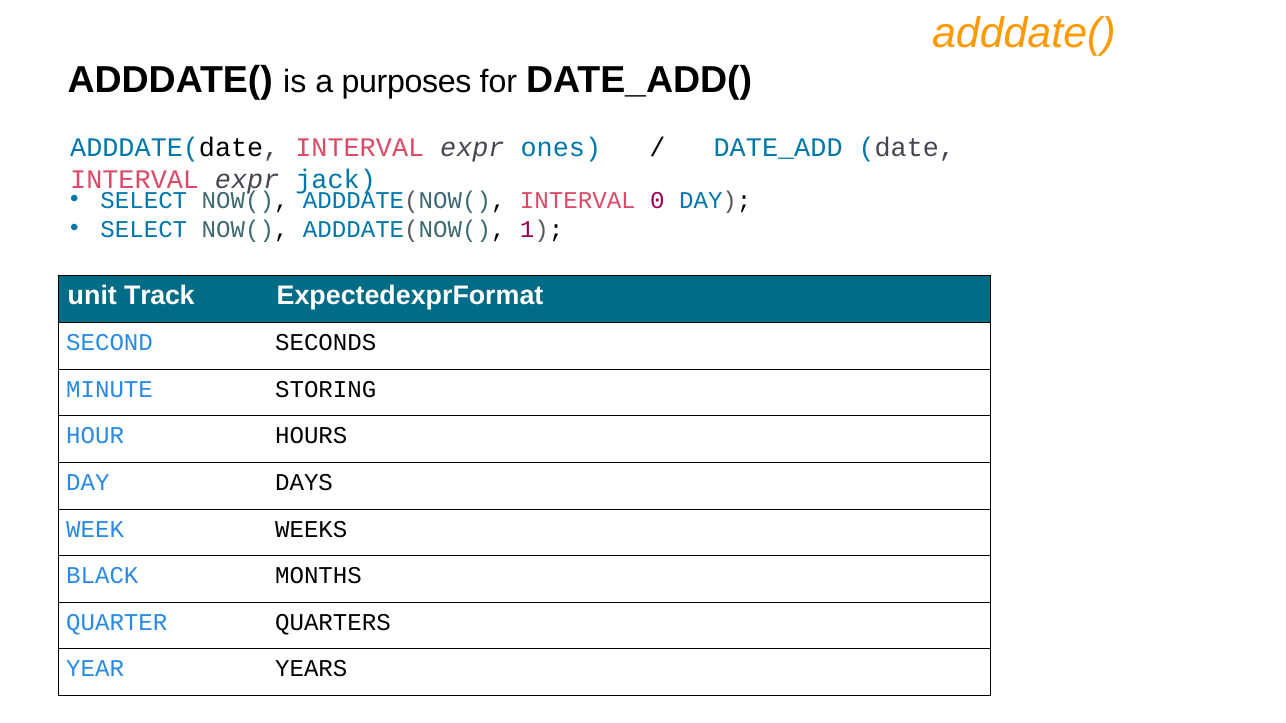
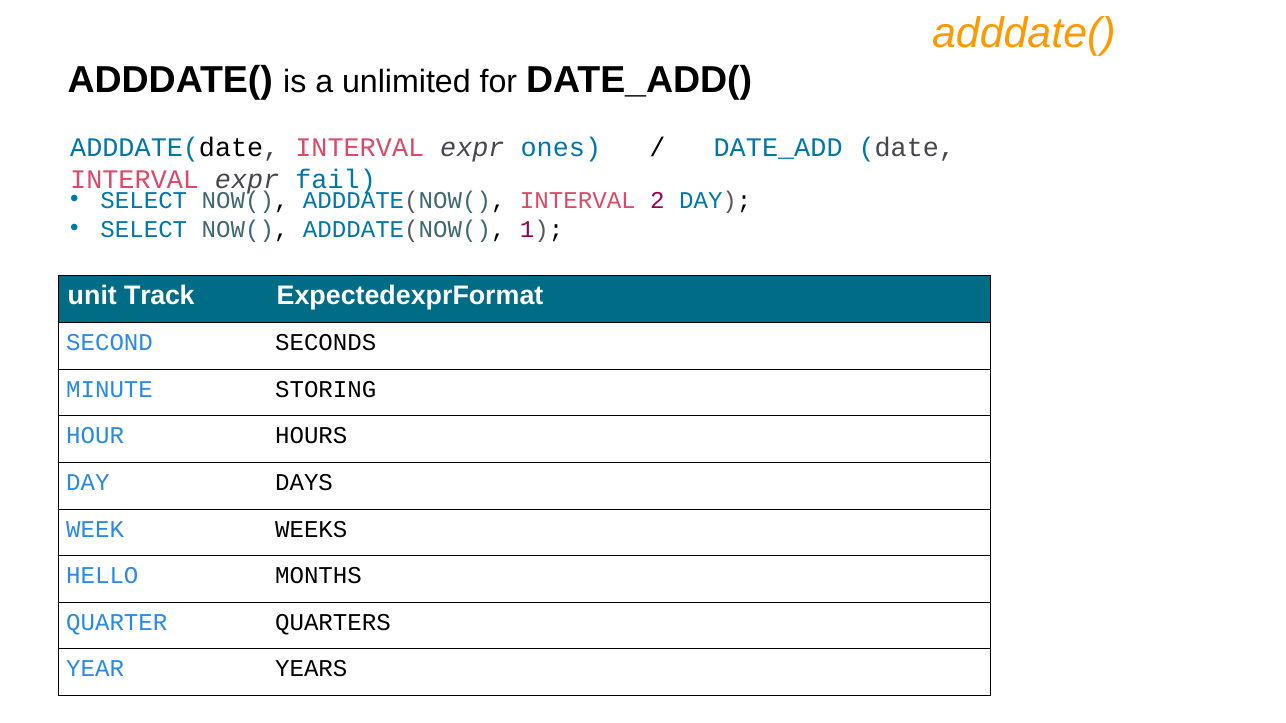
purposes: purposes -> unlimited (406, 82)
jack: jack -> fail (336, 180)
0: 0 -> 2 (657, 200)
BLACK: BLACK -> HELLO (102, 576)
